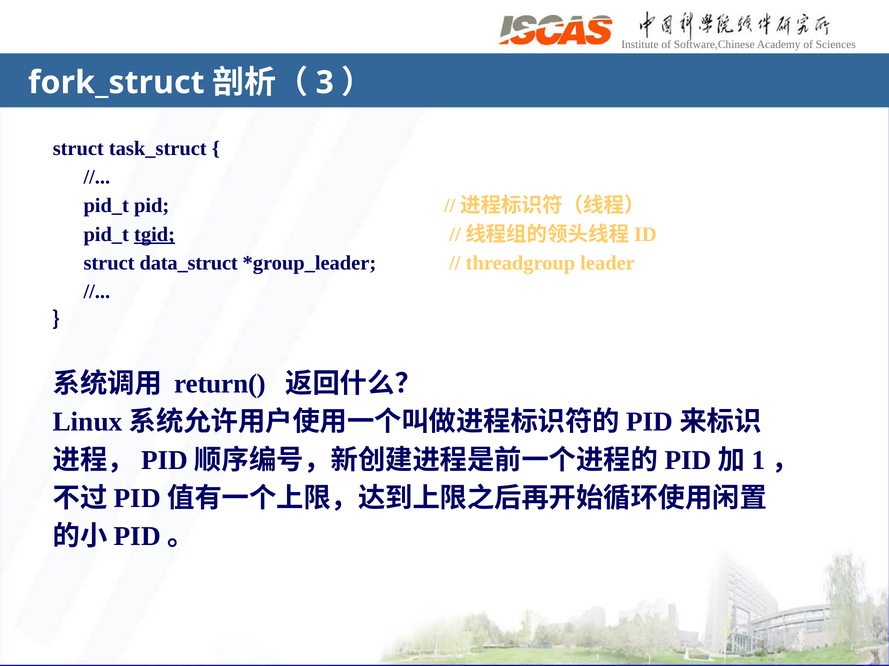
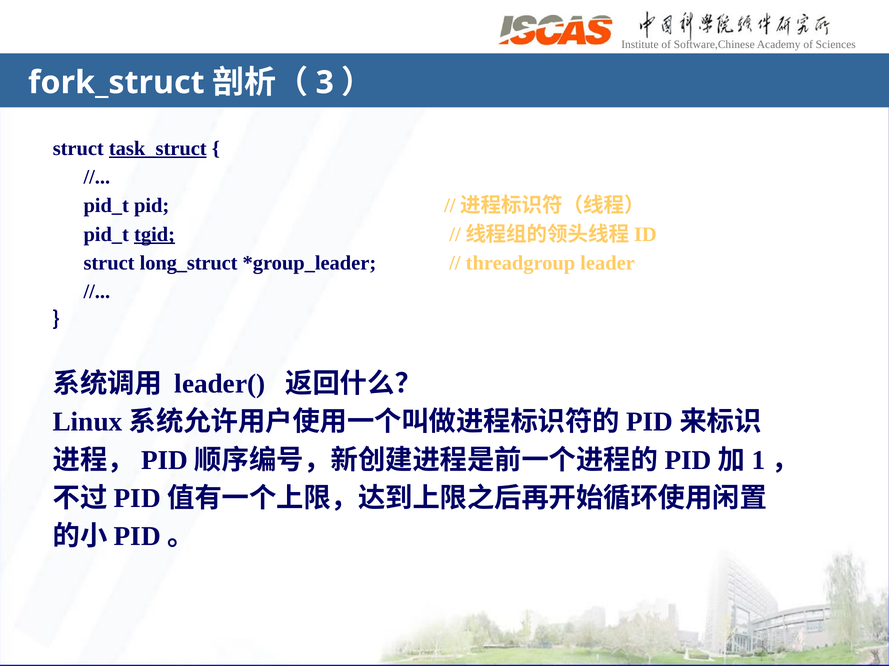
task_struct underline: none -> present (158, 149)
data_struct: data_struct -> long_struct (189, 263)
return(: return( -> leader( (220, 384)
